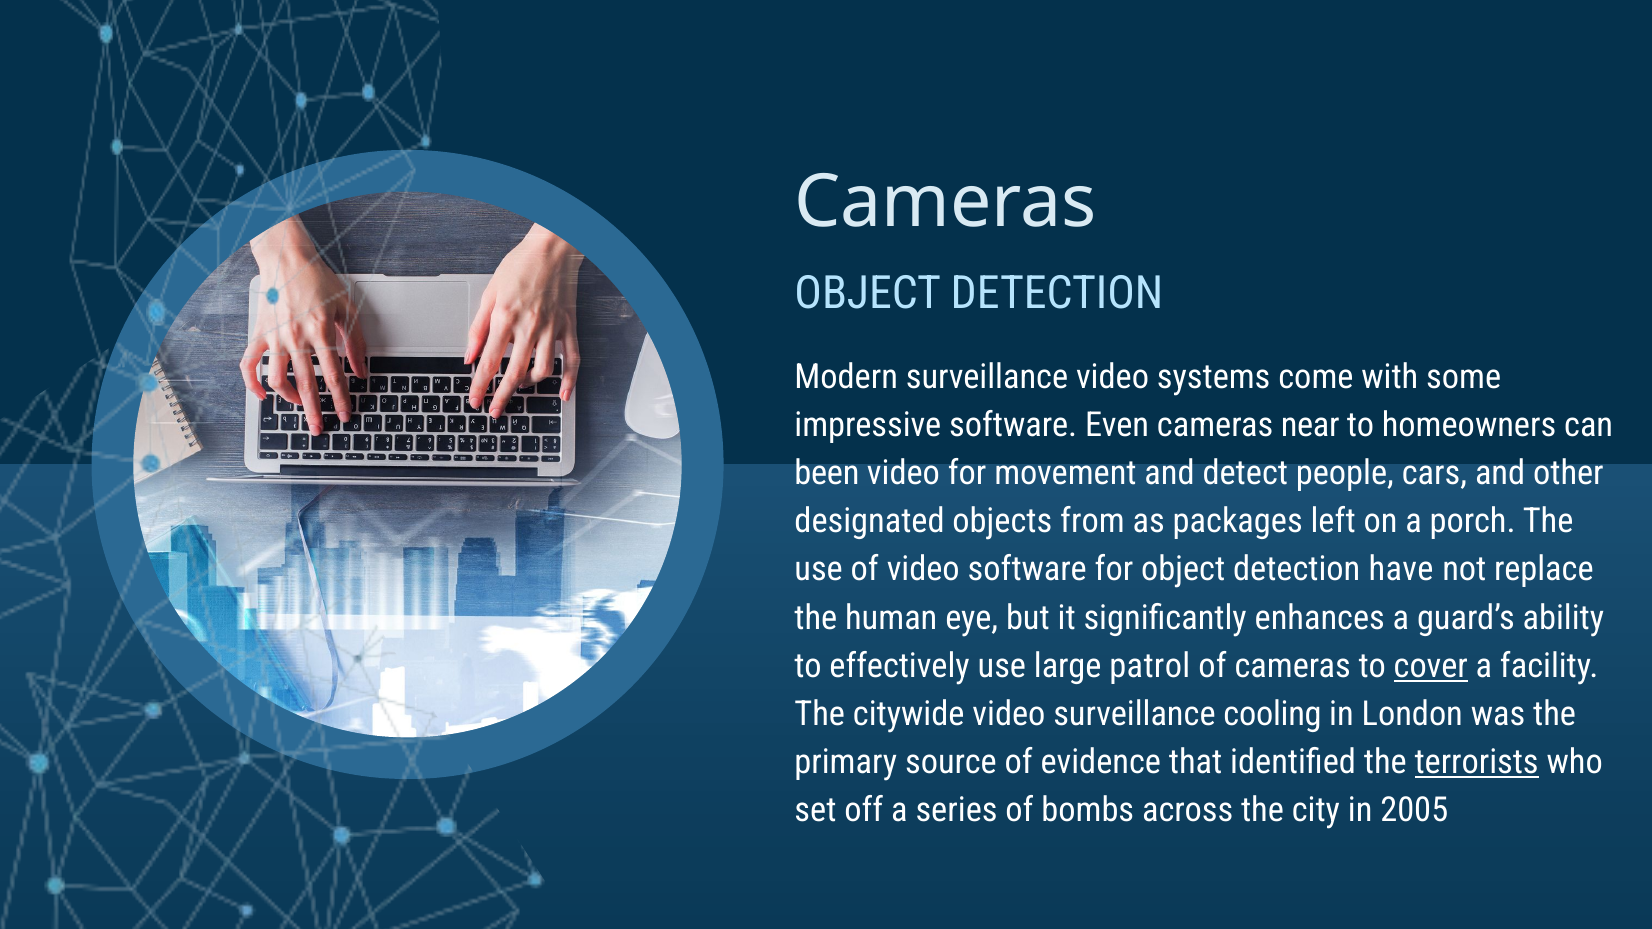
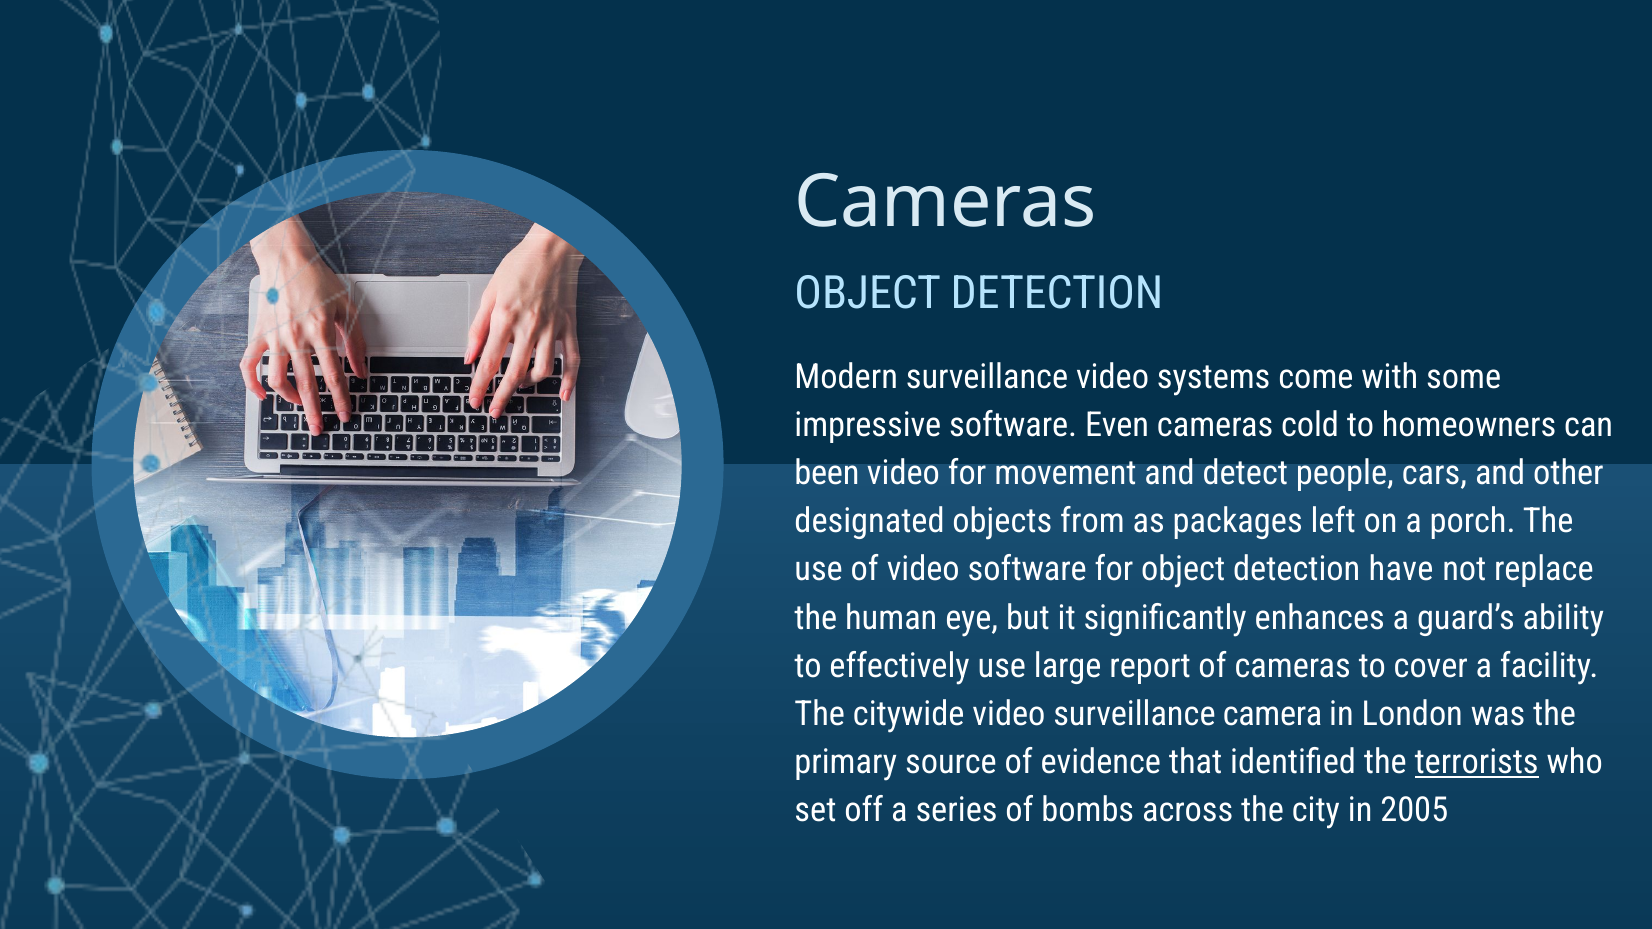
near: near -> cold (1310, 425)
patrol: patrol -> report (1150, 666)
cover underline: present -> none (1431, 666)
cooling: cooling -> camera (1273, 714)
